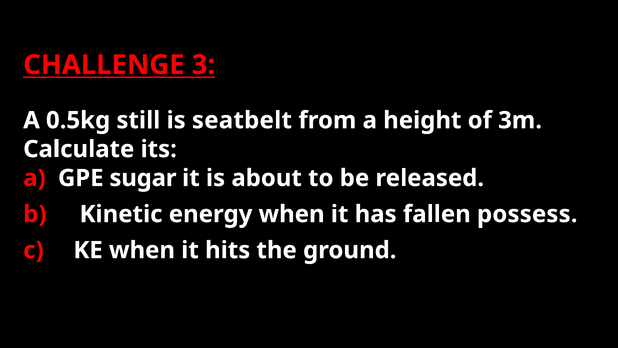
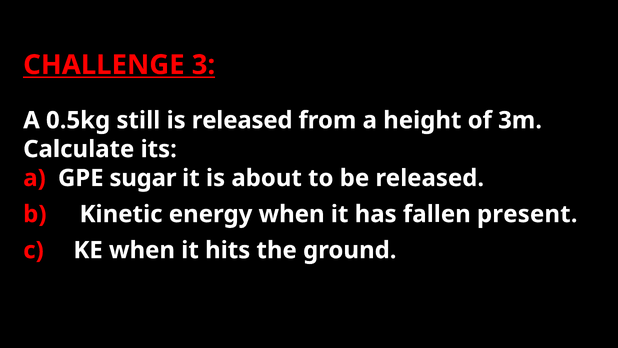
is seatbelt: seatbelt -> released (242, 120)
possess: possess -> present (527, 214)
